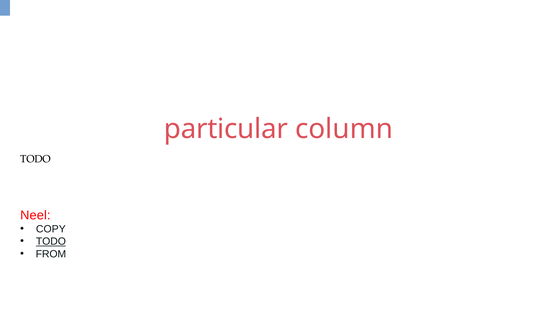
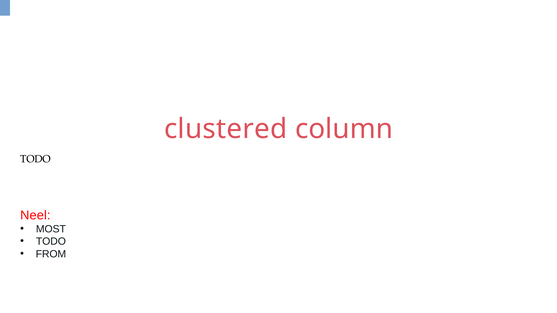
particular: particular -> clustered (226, 129)
COPY: COPY -> MOST (51, 229)
TODO underline: present -> none (51, 242)
